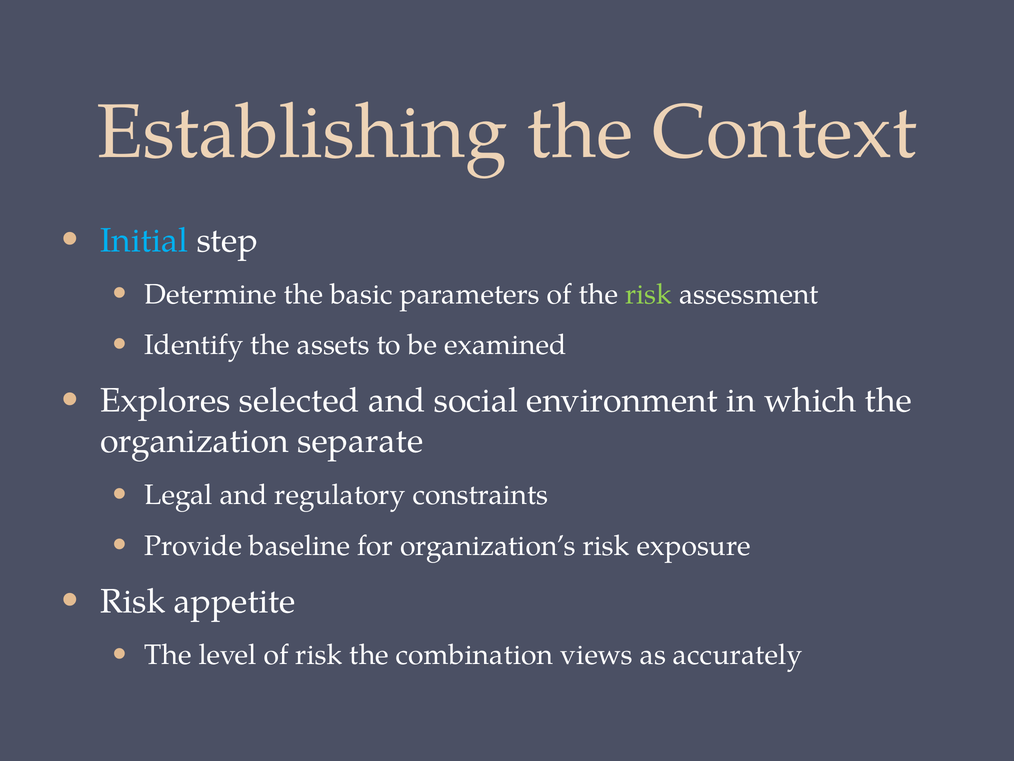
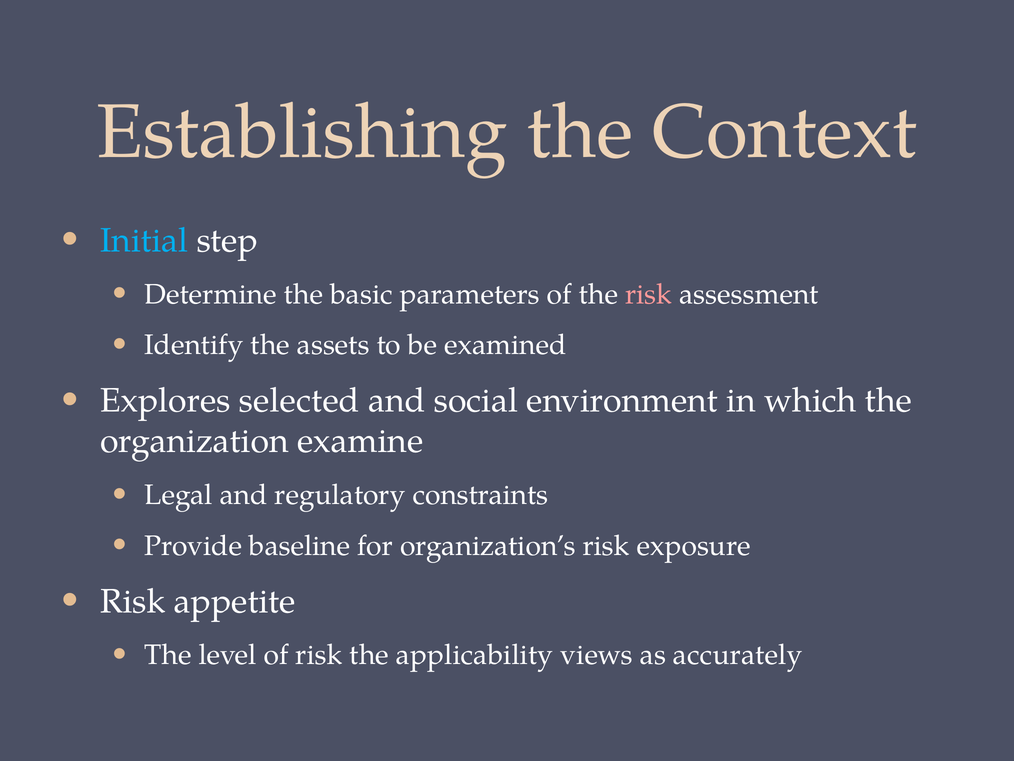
risk colour: light green -> pink (649, 294)
separate: separate -> examine (360, 441)
combination: combination -> applicability (474, 655)
